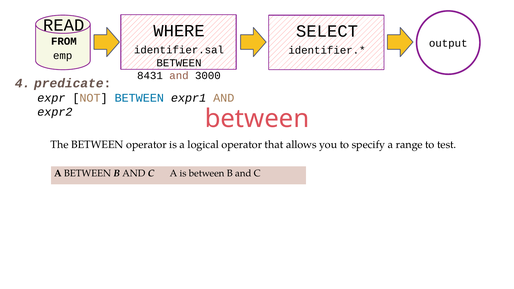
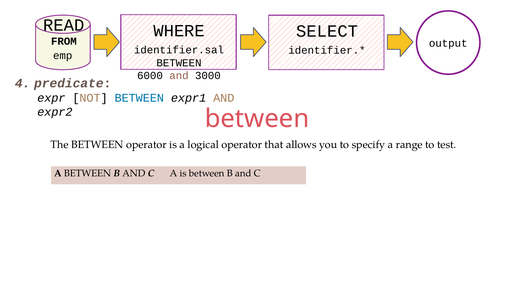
8431: 8431 -> 6000 (150, 76)
